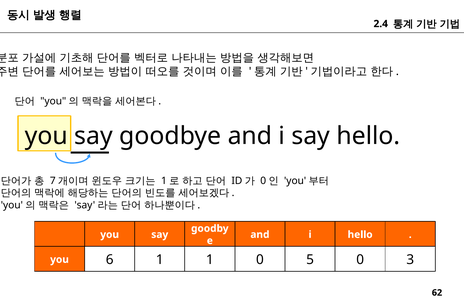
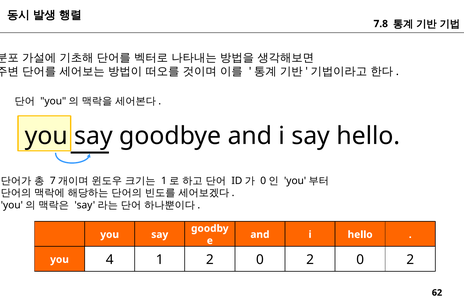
2.4: 2.4 -> 7.8 (381, 24)
6: 6 -> 4 (110, 260)
1 1: 1 -> 2 (210, 260)
5: 5 -> 2 (310, 260)
3: 3 -> 2 (410, 260)
